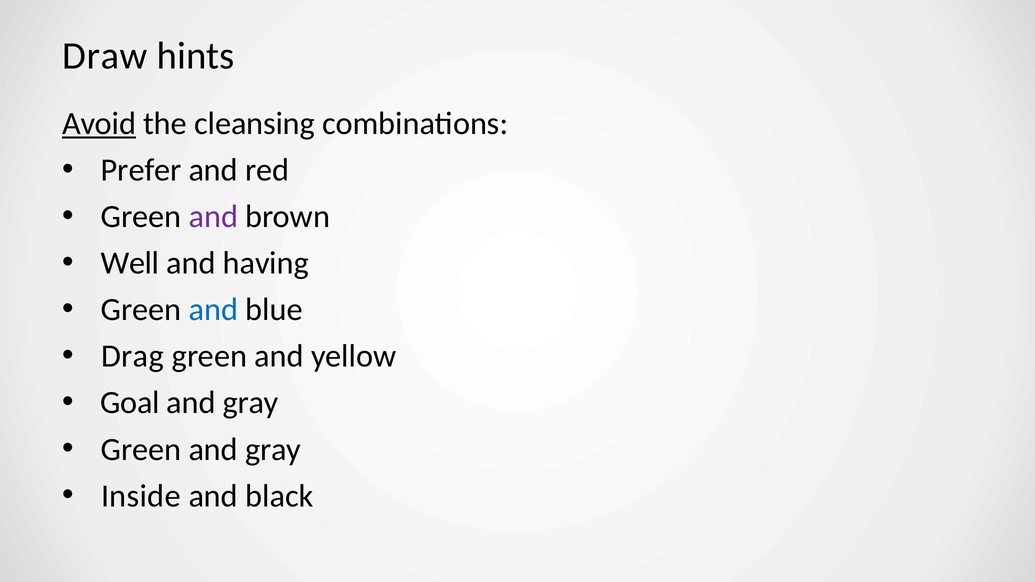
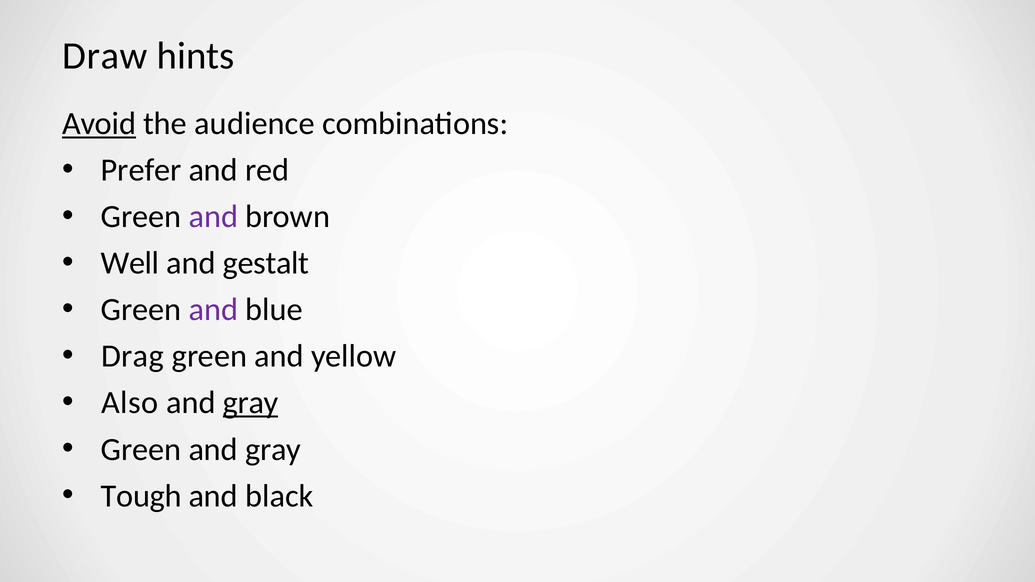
cleansing: cleansing -> audience (255, 123)
having: having -> gestalt (266, 263)
and colour: blue -> purple (213, 310)
Goal: Goal -> Also (130, 403)
gray underline: none -> present (251, 403)
Inside: Inside -> Tough (141, 496)
